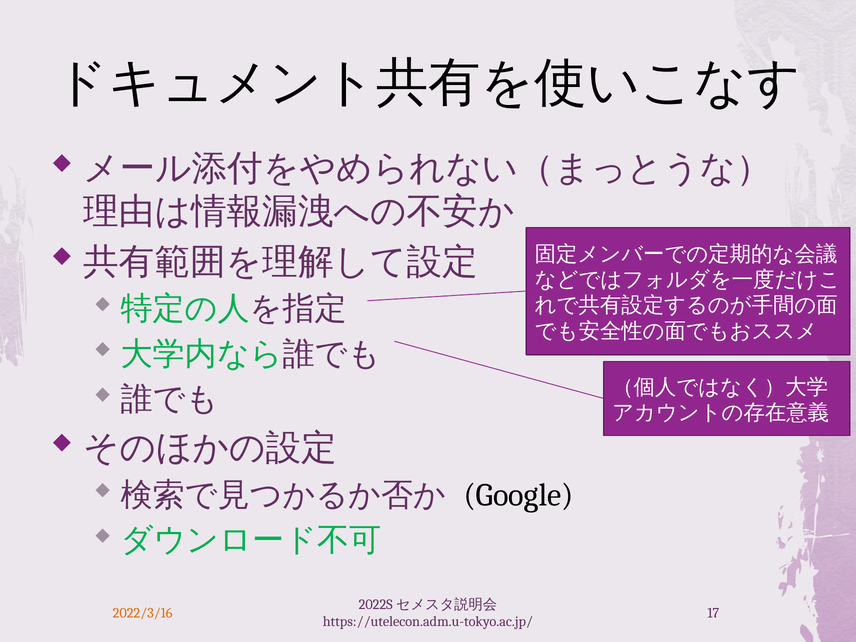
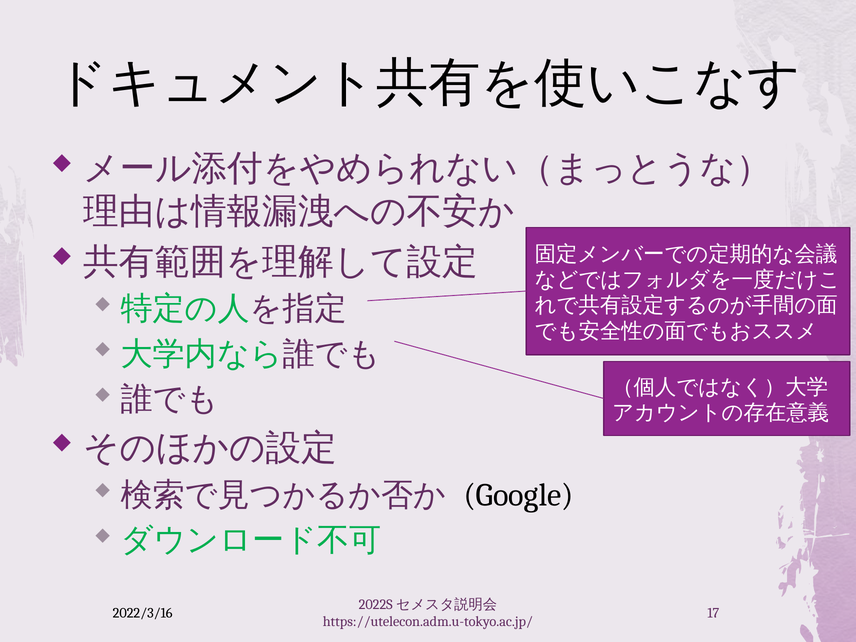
2022/3/16 colour: orange -> black (143, 613)
